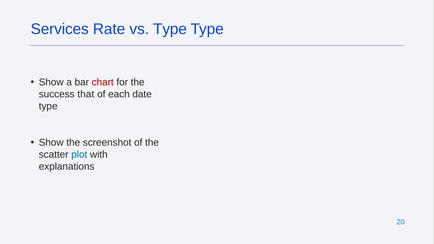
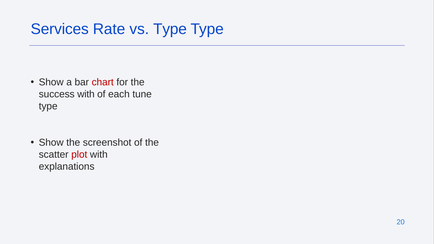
success that: that -> with (86, 94)
date: date -> tune (142, 94)
plot colour: blue -> red (79, 155)
